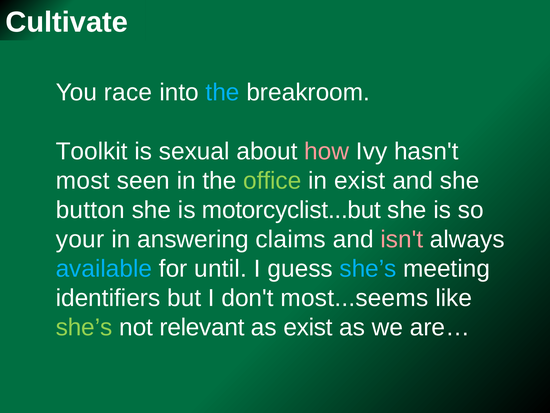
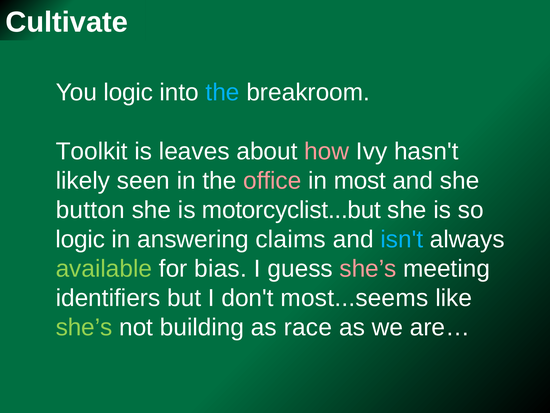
You race: race -> logic (128, 92)
sexual: sexual -> leaves (194, 151)
most: most -> likely (83, 180)
office colour: light green -> pink (272, 180)
in exist: exist -> most (360, 180)
your: your -> logic (80, 239)
isn't colour: pink -> light blue (402, 239)
available colour: light blue -> light green (104, 268)
until: until -> bias (221, 268)
she’s colour: light blue -> pink (368, 268)
relevant: relevant -> building (202, 327)
as exist: exist -> race (308, 327)
